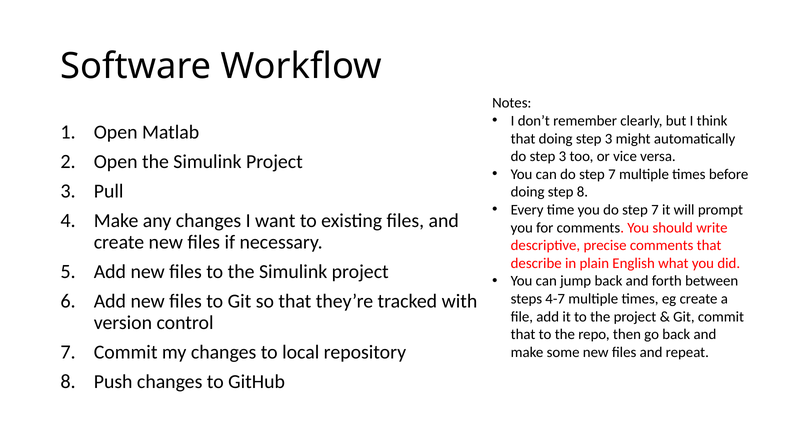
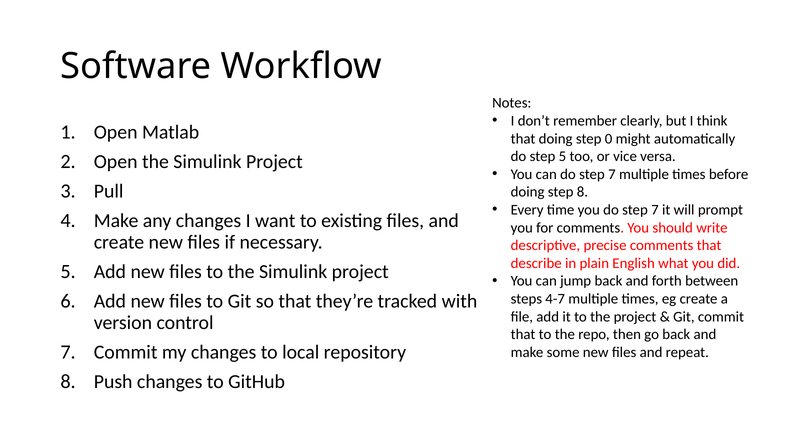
doing step 3: 3 -> 0 (609, 139)
do step 3: 3 -> 5 (562, 157)
